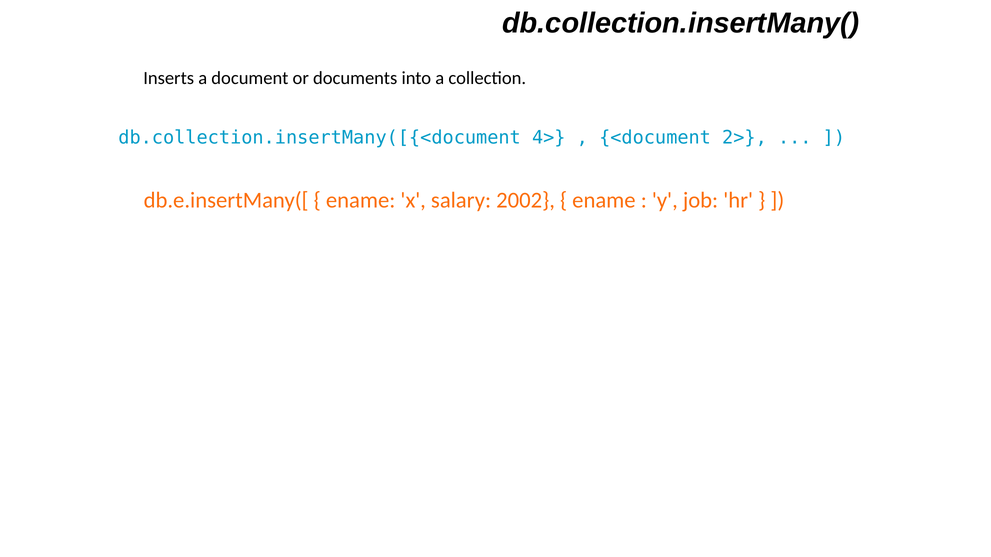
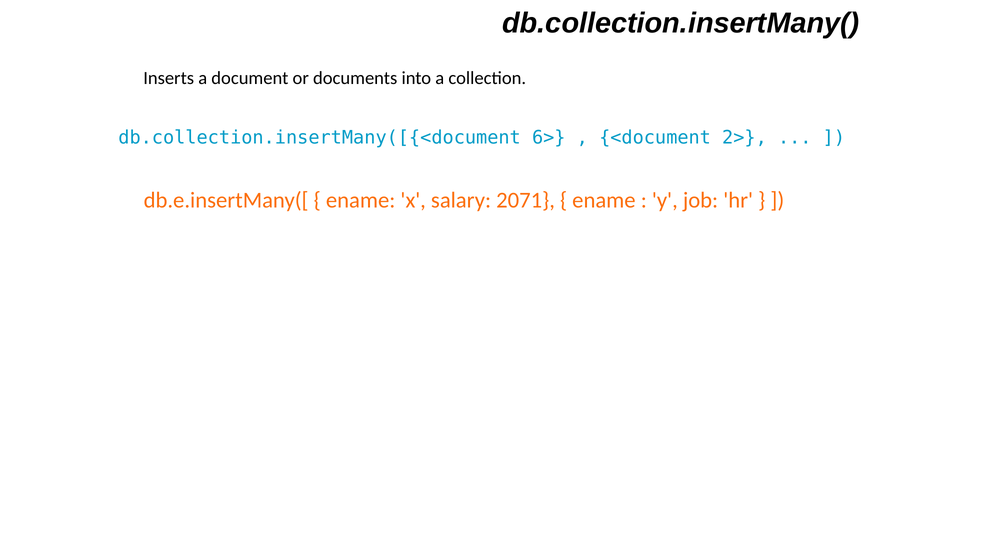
4>: 4> -> 6> (549, 138)
2002: 2002 -> 2071 (526, 200)
